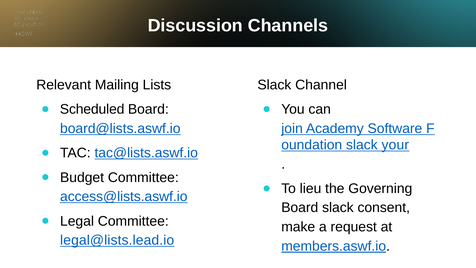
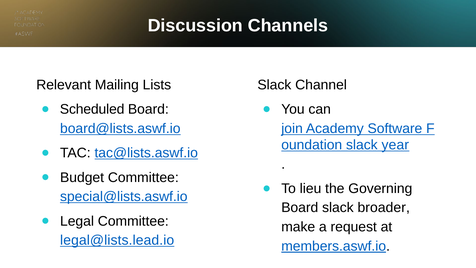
your: your -> year (395, 145)
access@lists.aswf.io: access@lists.aswf.io -> special@lists.aswf.io (124, 196)
consent: consent -> broader (384, 208)
